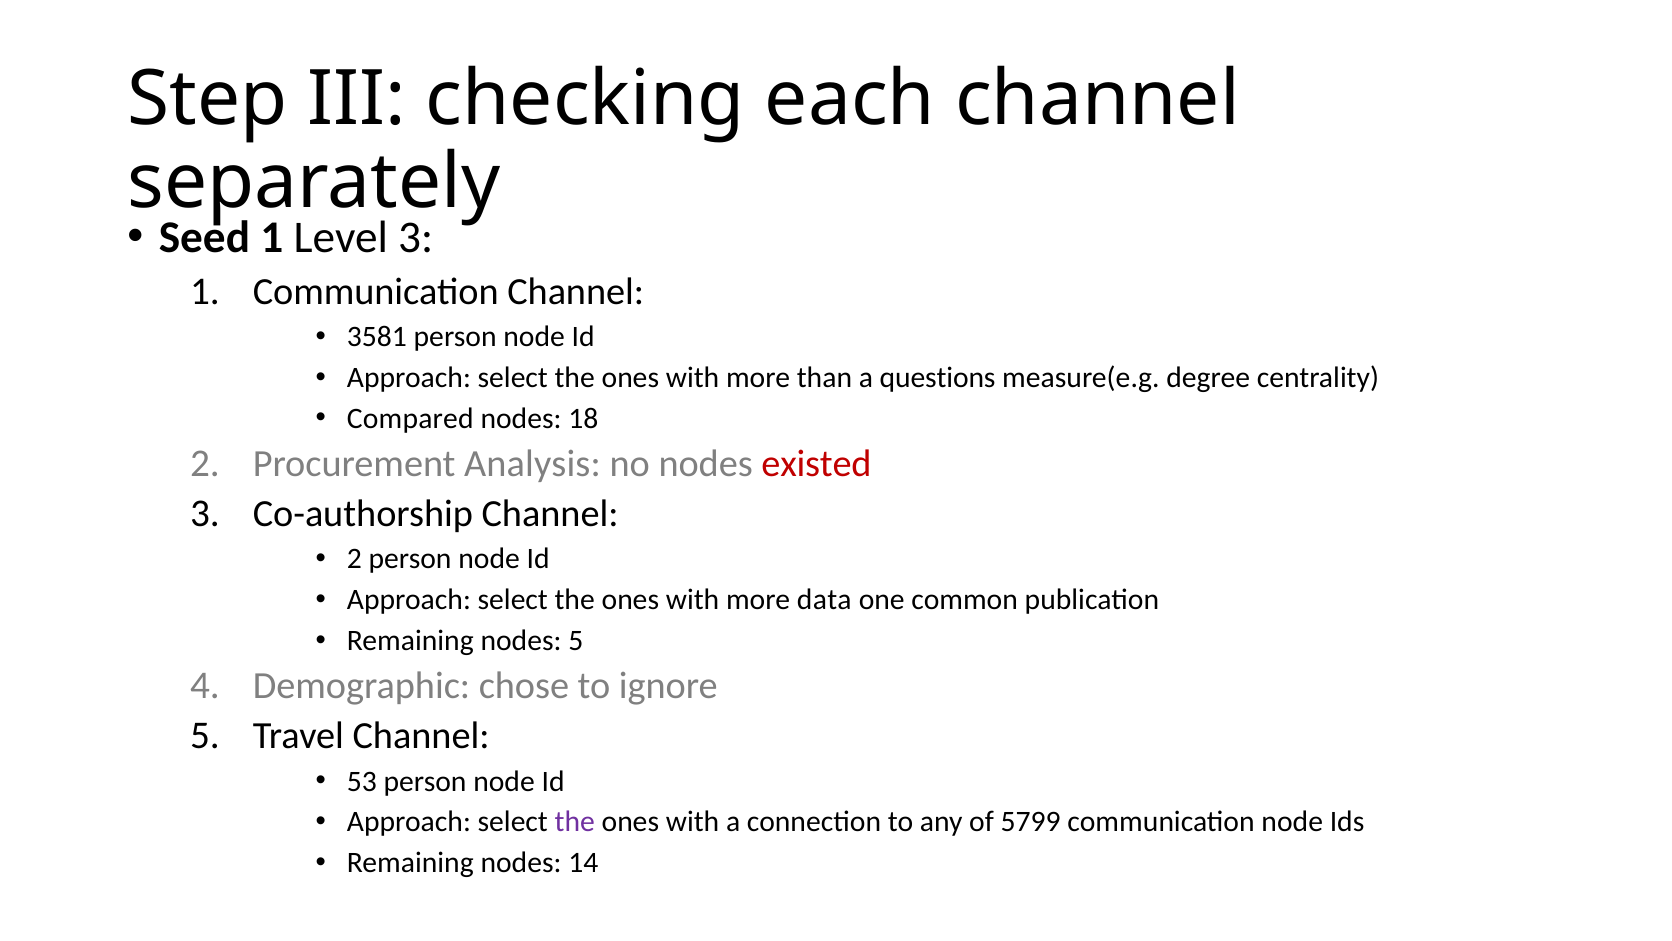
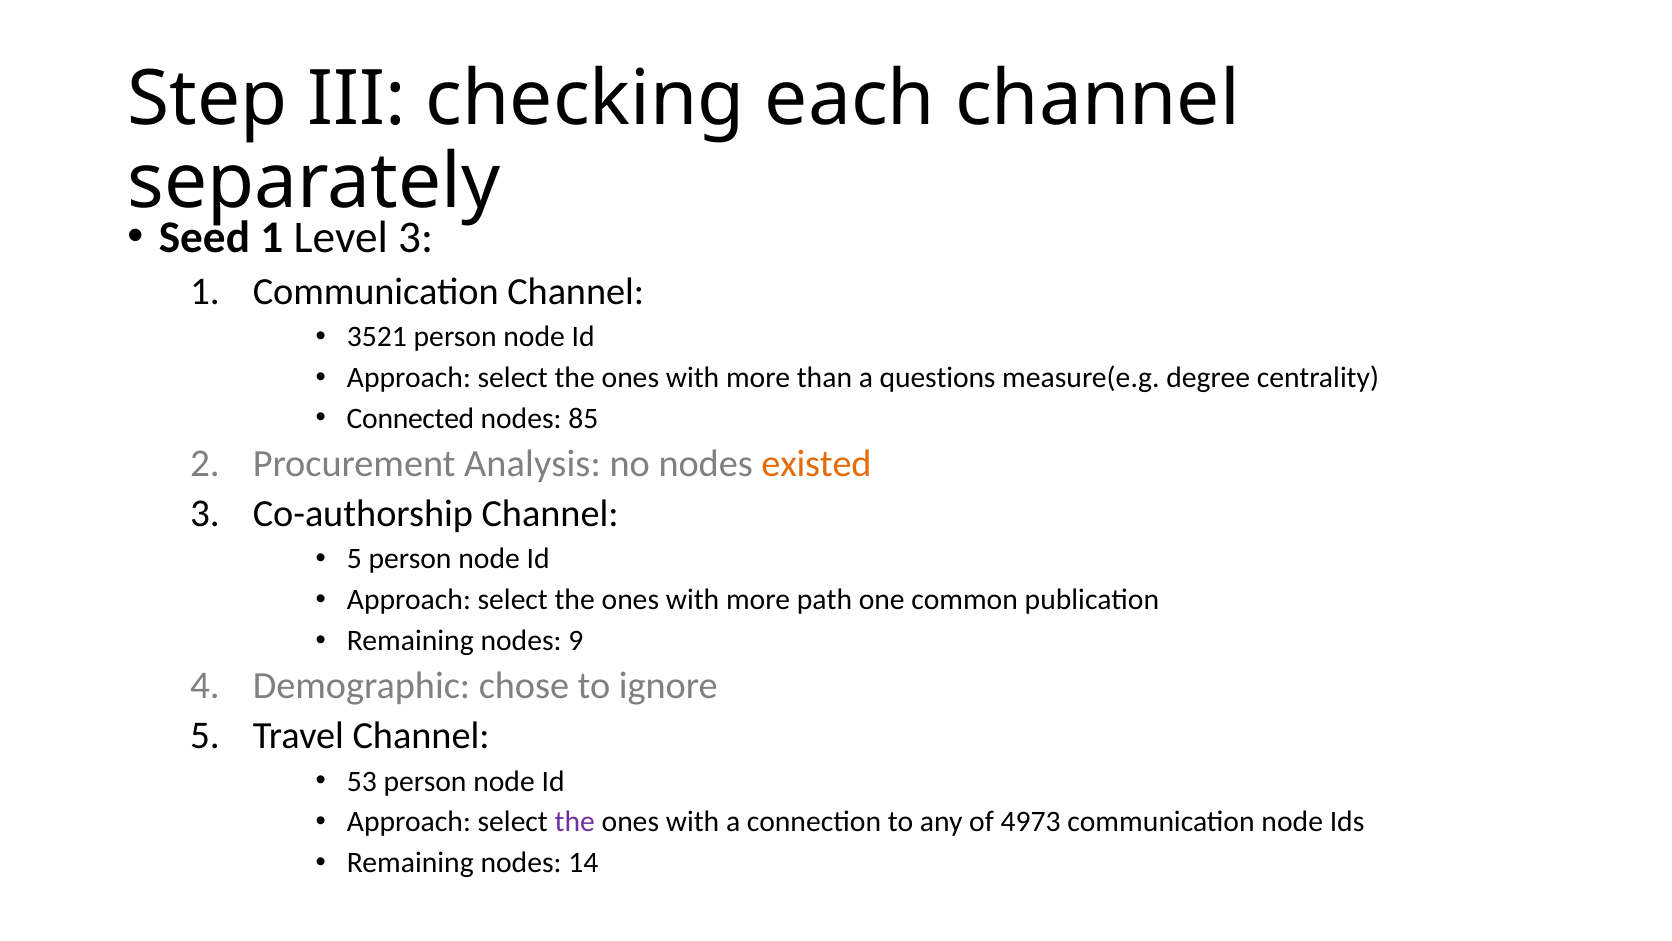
3581: 3581 -> 3521 (377, 337)
Compared: Compared -> Connected (411, 418)
18: 18 -> 85 (583, 418)
existed colour: red -> orange (816, 463)
2: 2 -> 5 (354, 559)
data: data -> path (824, 599)
nodes 5: 5 -> 9 (576, 640)
5799: 5799 -> 4973 (1031, 822)
